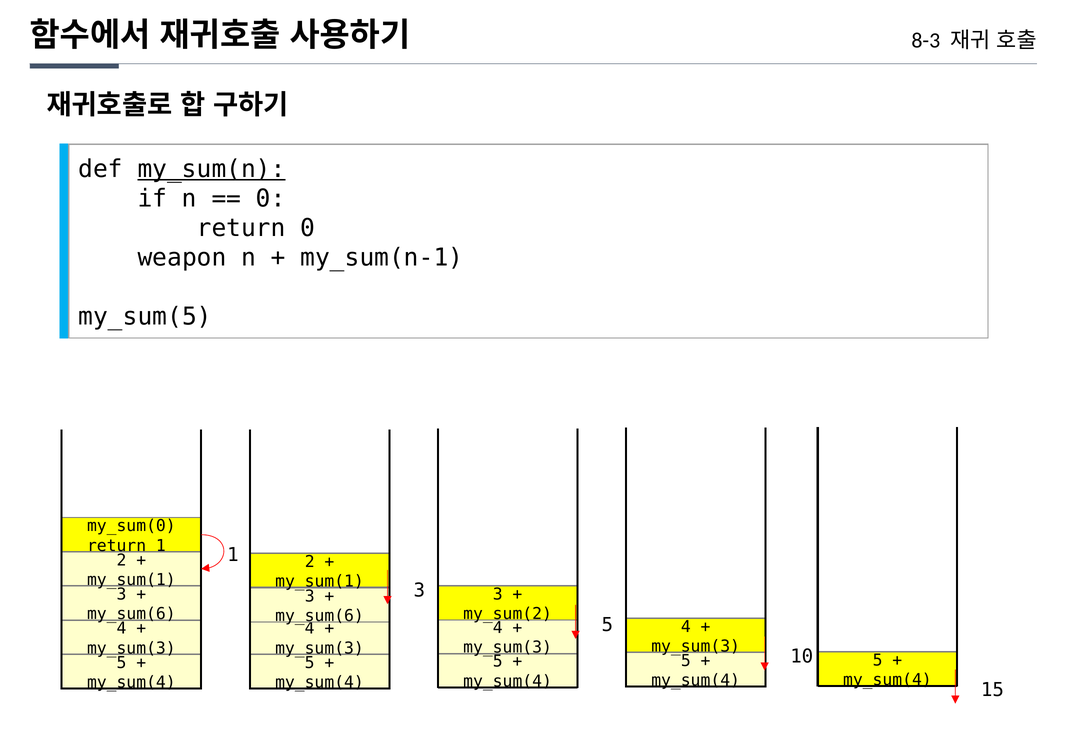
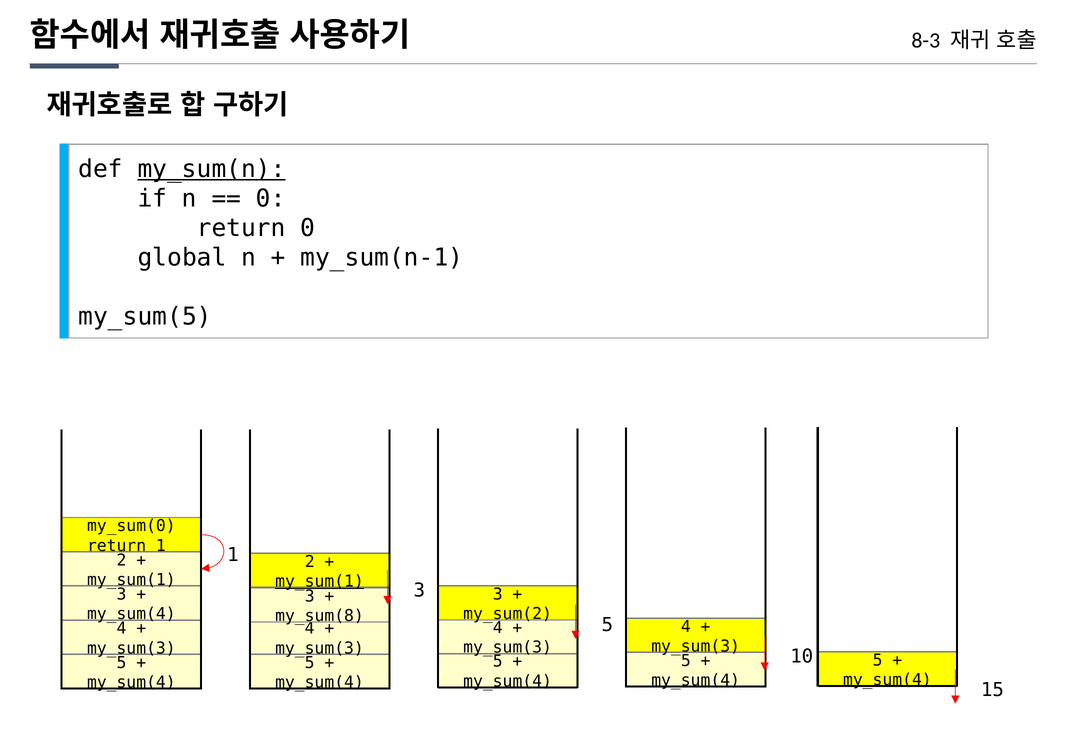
weapon: weapon -> global (182, 258)
my_sum(1 underline: none -> present (320, 581)
my_sum(6: my_sum(6 -> my_sum(4 (131, 614)
my_sum(6: my_sum(6 -> my_sum(8 (320, 616)
